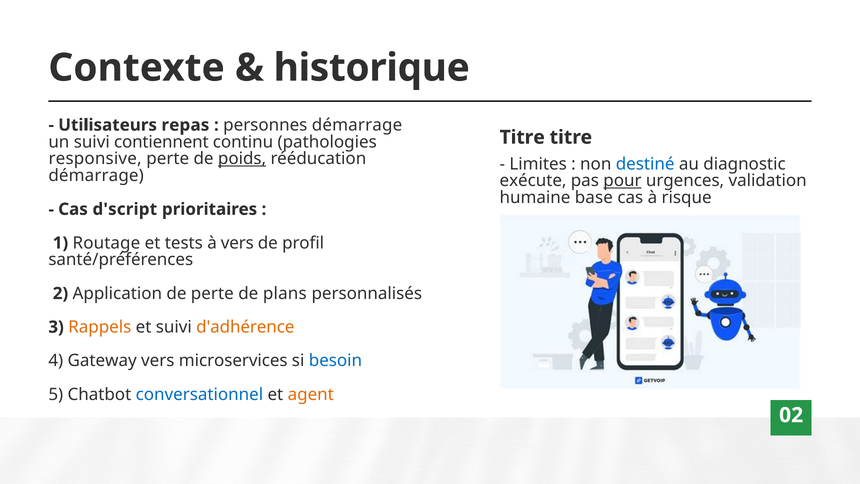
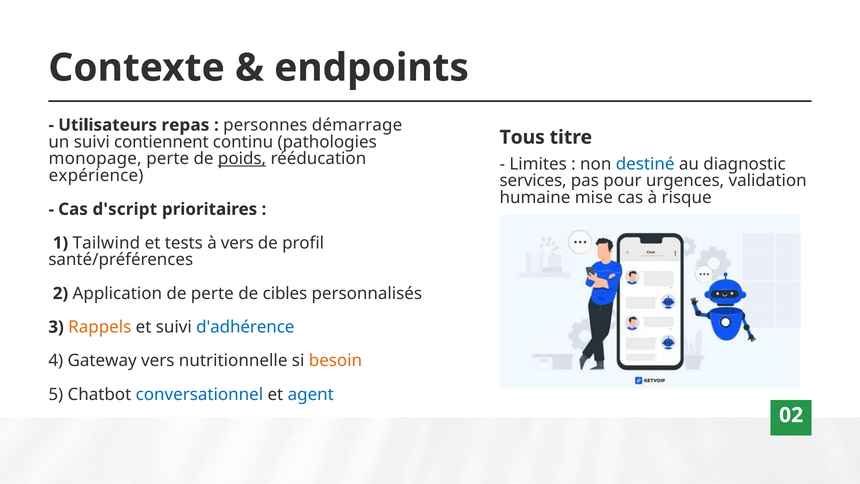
historique: historique -> endpoints (372, 68)
Titre: Titre -> Tous (522, 137)
responsive: responsive -> monopage (95, 159)
démarrage: démarrage -> expérience (96, 175)
exécute: exécute -> services (533, 181)
pour underline: present -> none (622, 181)
base: base -> mise (594, 198)
Routage: Routage -> Tailwind (106, 243)
plans: plans -> cibles (285, 293)
d'adhérence colour: orange -> blue (245, 327)
microservices: microservices -> nutritionnelle (233, 361)
besoin colour: blue -> orange (335, 361)
agent colour: orange -> blue (311, 394)
